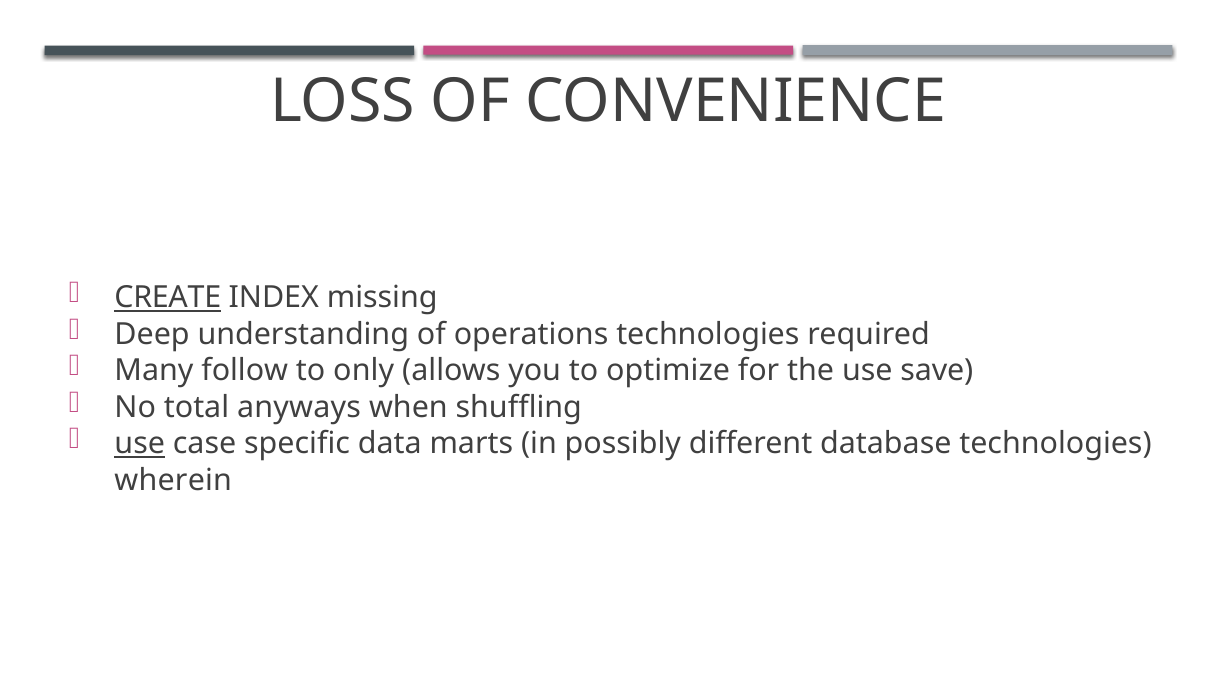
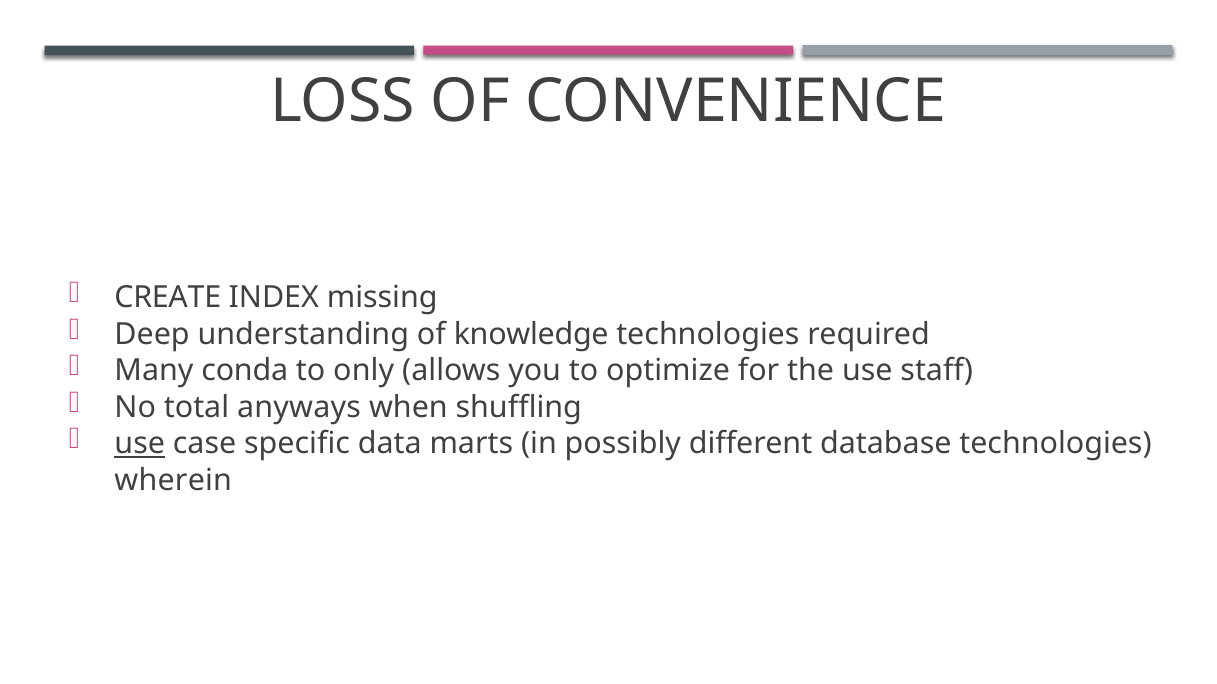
CREATE underline: present -> none (168, 298)
operations: operations -> knowledge (531, 335)
follow: follow -> conda (245, 371)
save: save -> staff (937, 371)
